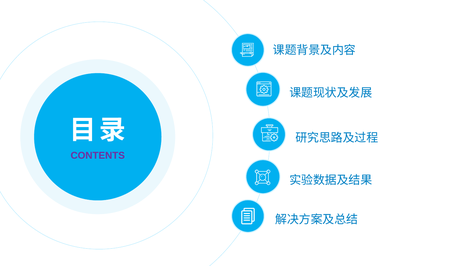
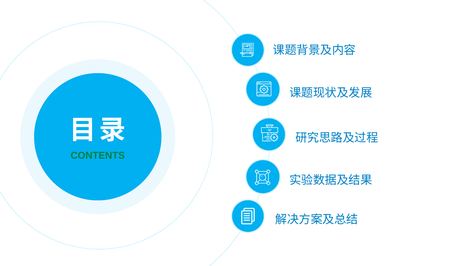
CONTENTS colour: purple -> green (98, 156)
